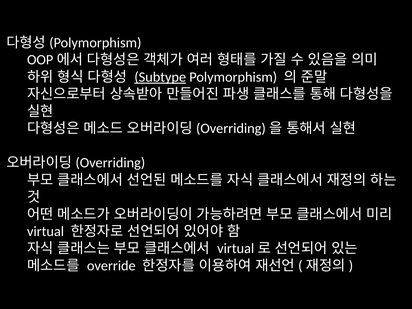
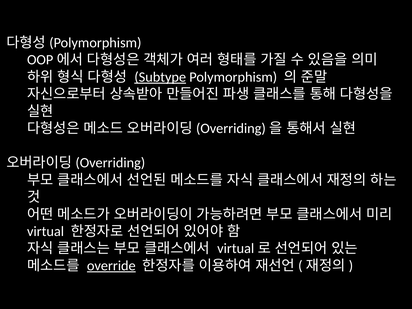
override underline: none -> present (111, 266)
